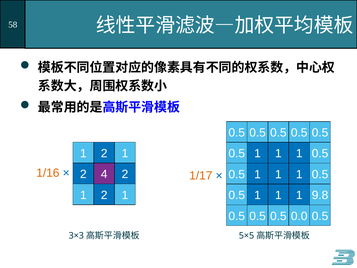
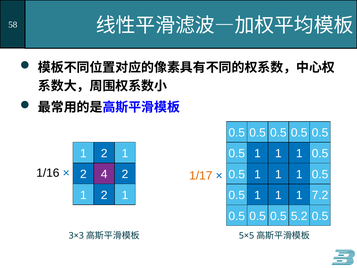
1/16 colour: orange -> black (48, 173)
9.8: 9.8 -> 7.2 (320, 195)
0.0: 0.0 -> 5.2 (299, 216)
